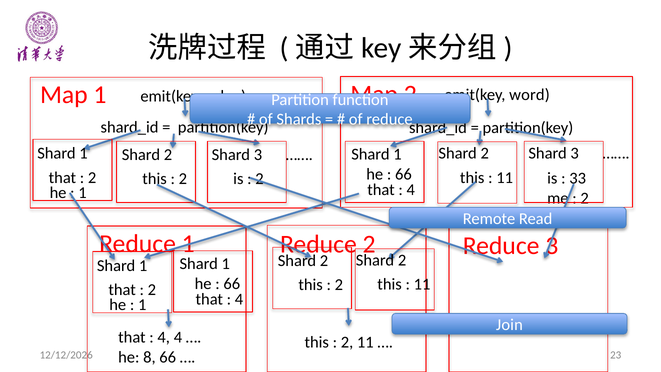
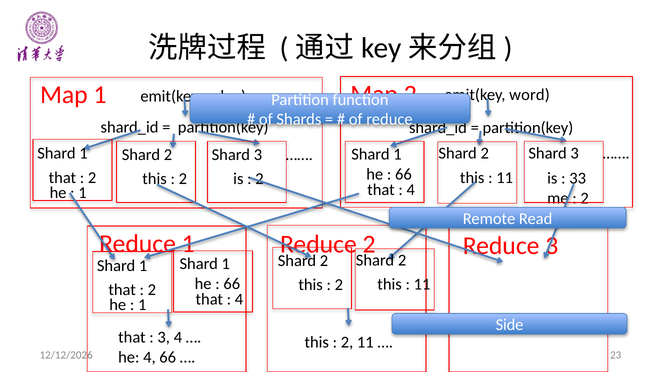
Join: Join -> Side (510, 325)
4: 4 -> 3 (164, 337)
he 8: 8 -> 4 (149, 357)
